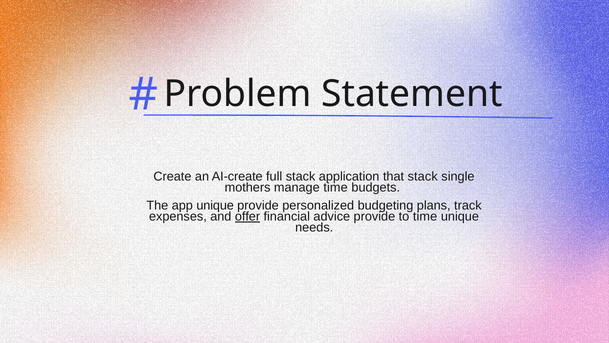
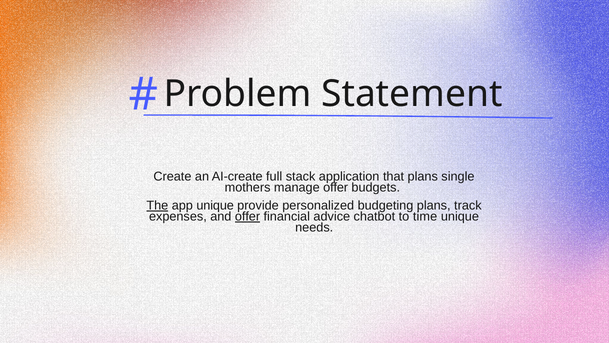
that stack: stack -> plans (423, 177)
manage time: time -> offer (336, 187)
The underline: none -> present (157, 205)
advice provide: provide -> chatbot (374, 216)
